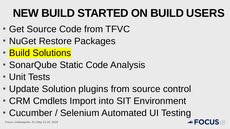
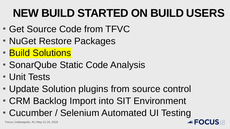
Cmdlets: Cmdlets -> Backlog (50, 101)
